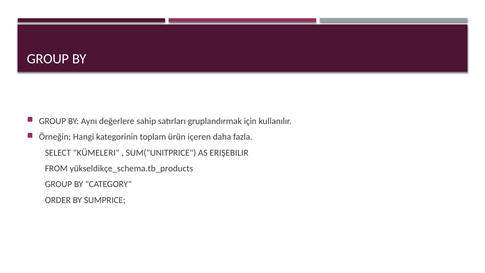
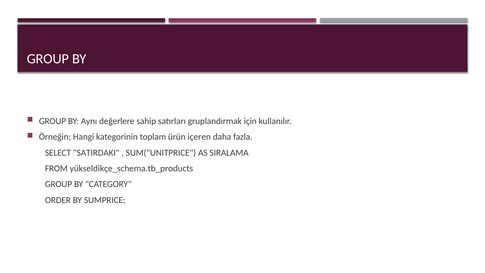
KÜMELERI: KÜMELERI -> SATIRDAKI (96, 153)
ERIŞEBILIR: ERIŞEBILIR -> SIRALAMA (229, 153)
